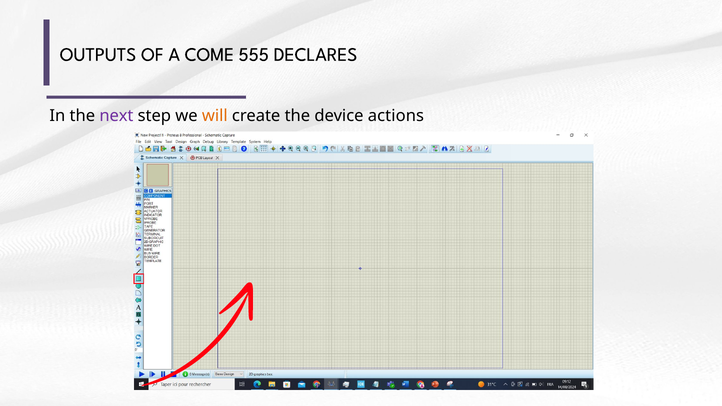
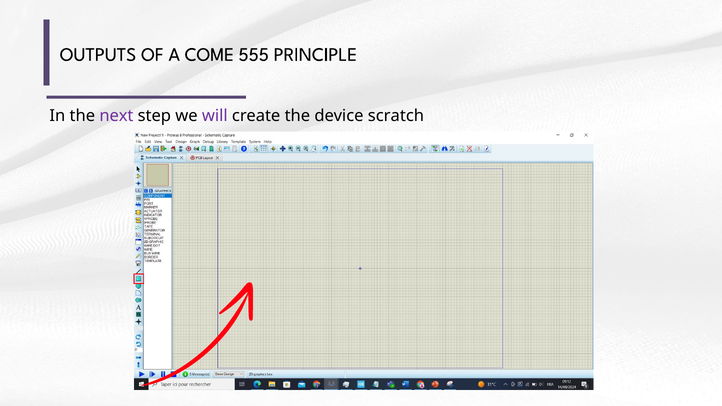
DECLARES: DECLARES -> PRINCIPLE (315, 55)
will colour: orange -> purple (215, 116)
actions: actions -> scratch (396, 116)
